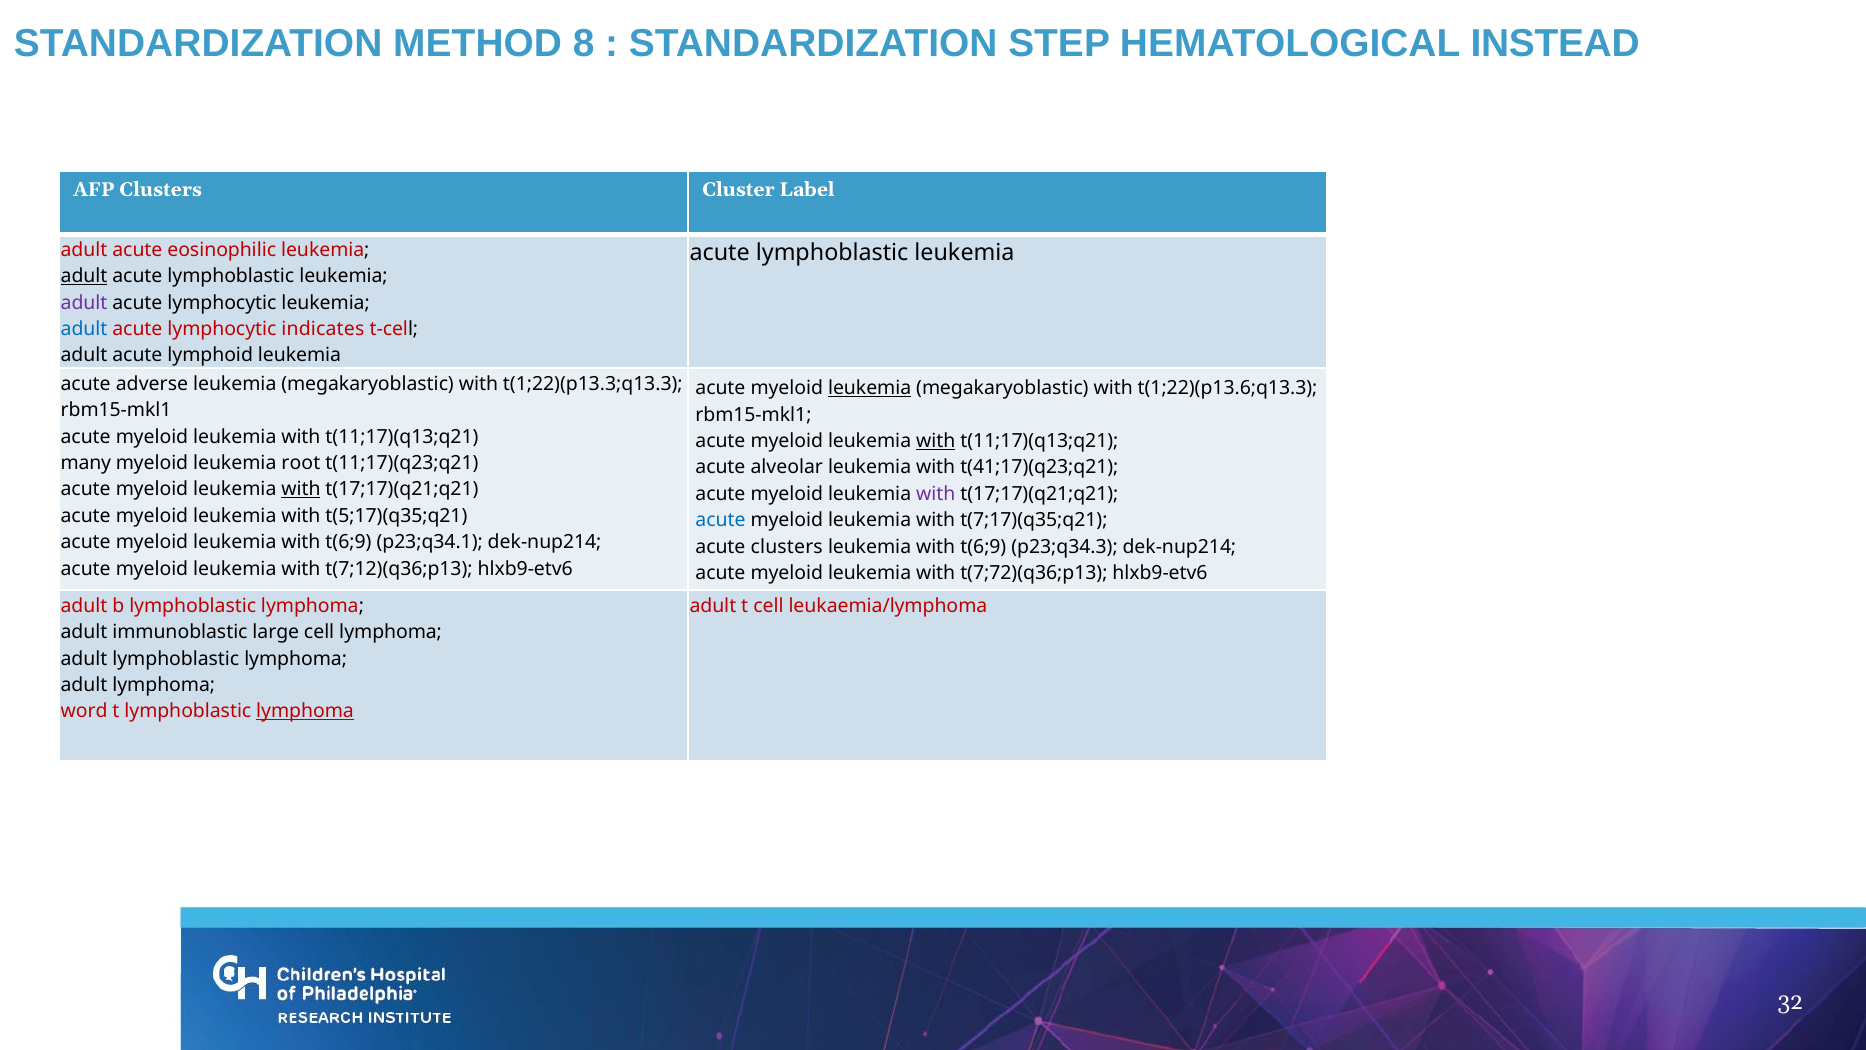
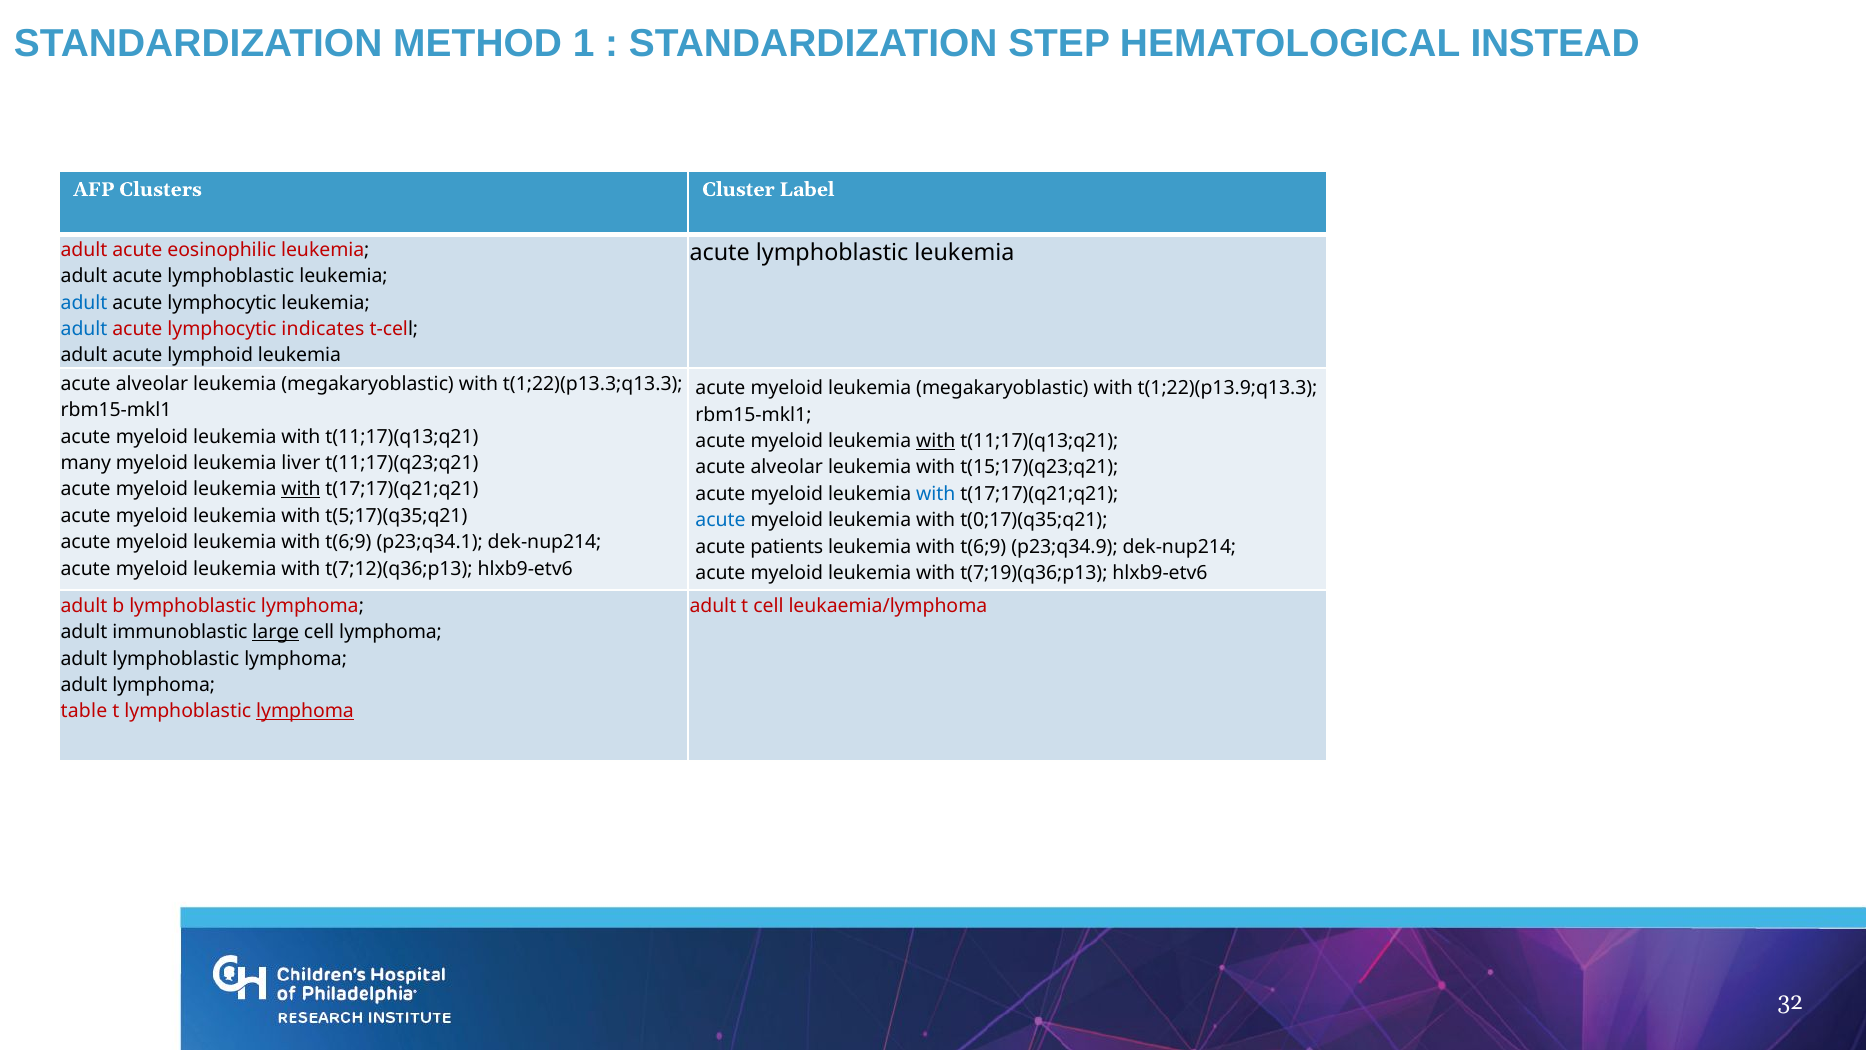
8: 8 -> 1 (584, 44)
adult underline: present -> none (84, 276)
adult colour: purple -> blue (84, 303)
adverse: adverse -> alveolar (152, 384)
leukemia underline: present -> none (870, 388)
t(1;22)(p13.6;q13.3: t(1;22)(p13.6;q13.3 -> t(1;22)(p13.9;q13.3 (1228, 388)
root: root -> liver (301, 463)
t(41;17)(q23;q21: t(41;17)(q23;q21 -> t(15;17)(q23;q21 (1039, 467)
with colour: purple -> blue (936, 494)
t(7;17)(q35;q21: t(7;17)(q35;q21 -> t(0;17)(q35;q21 (1034, 520)
acute clusters: clusters -> patients (787, 546)
p23;q34.3: p23;q34.3 -> p23;q34.9 (1065, 546)
t(7;72)(q36;p13: t(7;72)(q36;p13 -> t(7;19)(q36;p13 (1034, 573)
large underline: none -> present (276, 632)
word: word -> table (84, 711)
